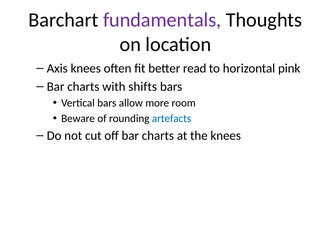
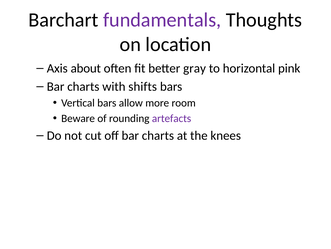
Axis knees: knees -> about (86, 68)
read: read -> gray (195, 68)
artefacts colour: blue -> purple (172, 118)
